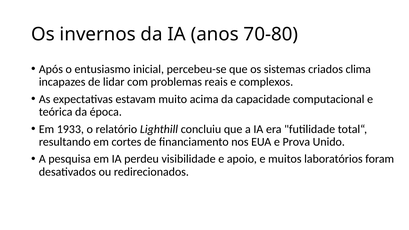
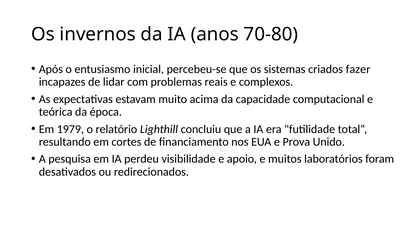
clima: clima -> fazer (358, 69)
1933: 1933 -> 1979 (70, 129)
